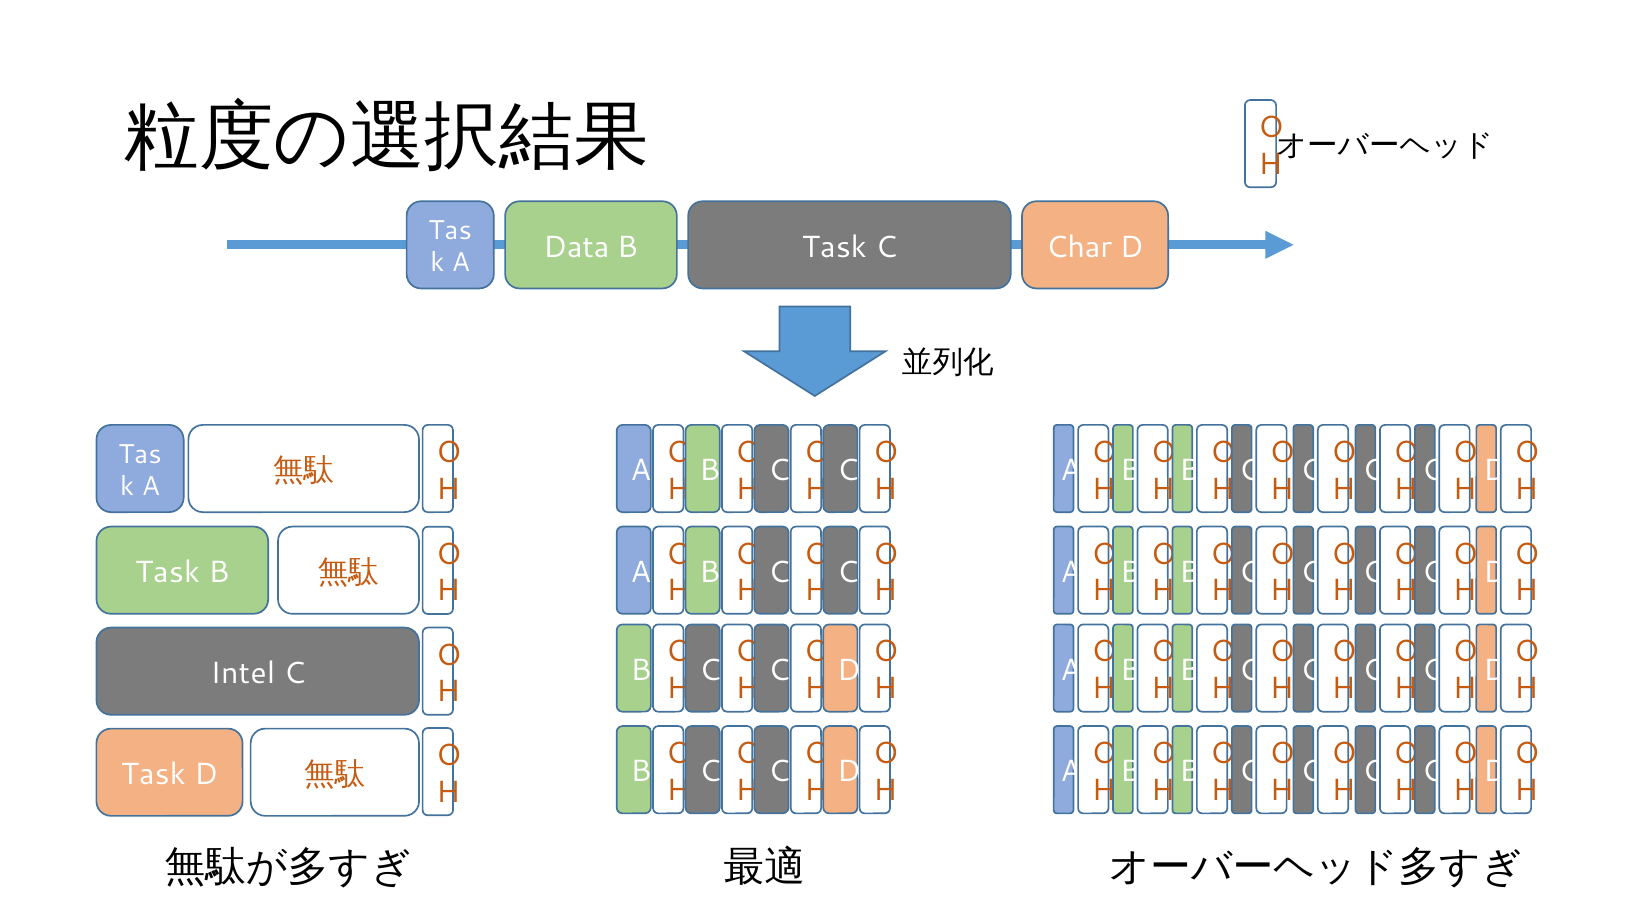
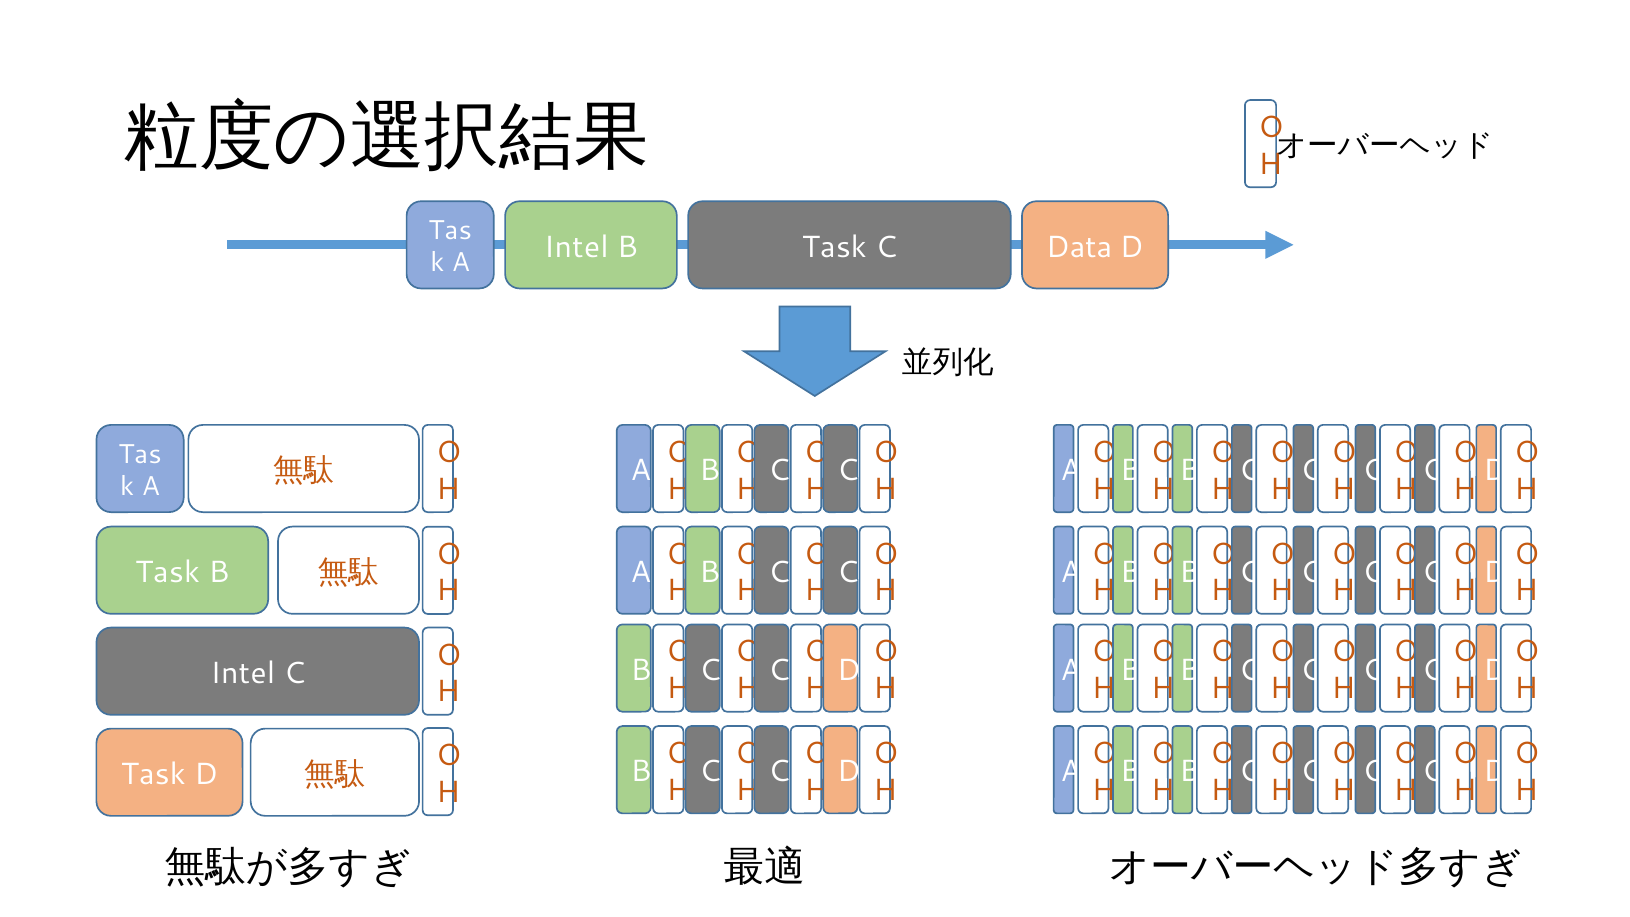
Data: Data -> Intel (576, 247)
Char: Char -> Data (1079, 247)
